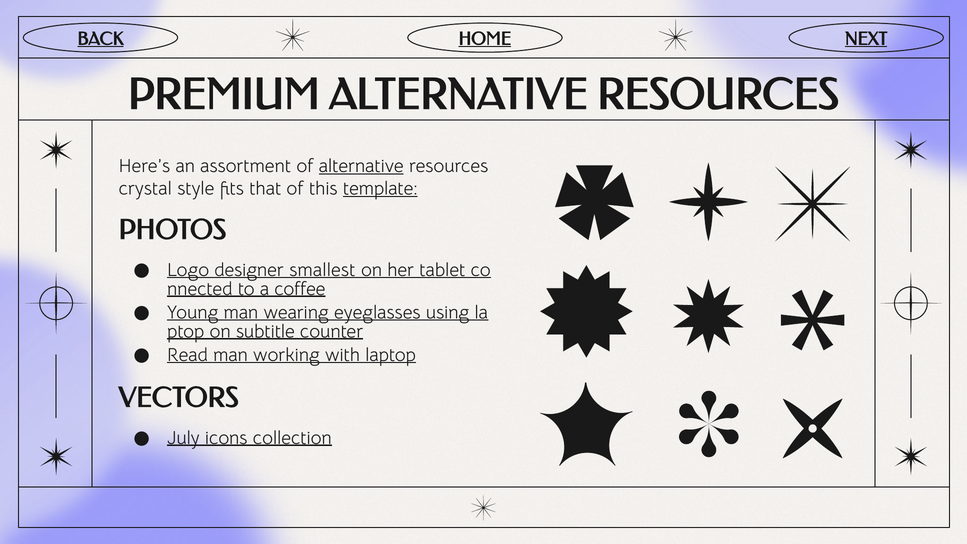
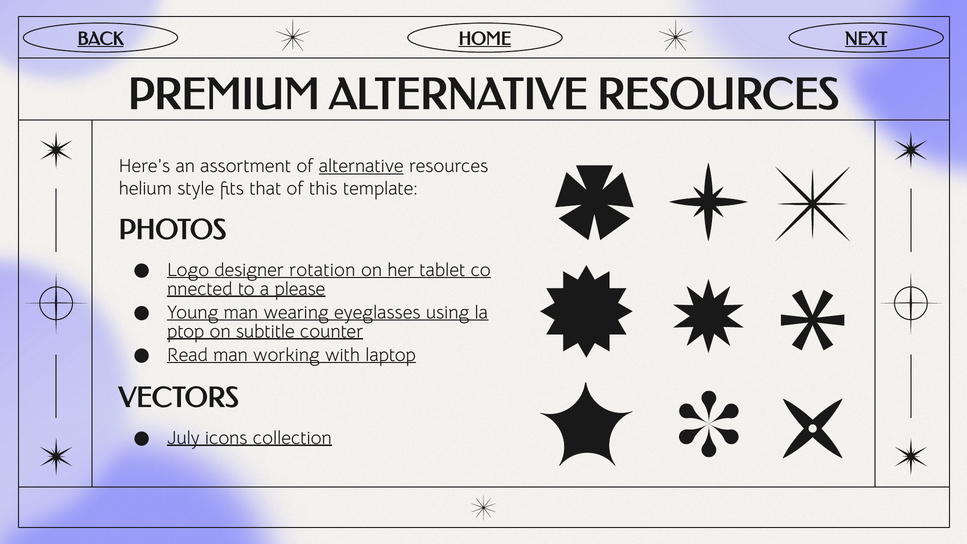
crystal: crystal -> helium (145, 188)
template underline: present -> none (380, 188)
smallest: smallest -> rotation (322, 270)
coffee: coffee -> please (300, 289)
